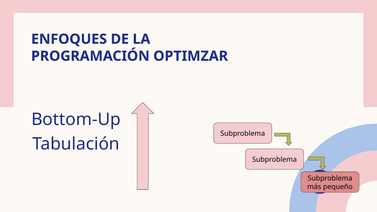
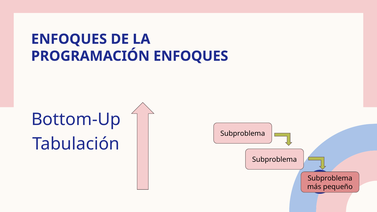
PROGRAMACIÓN OPTIMZAR: OPTIMZAR -> ENFOQUES (191, 56)
